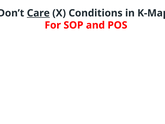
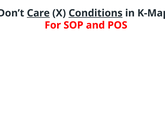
Conditions underline: none -> present (96, 13)
